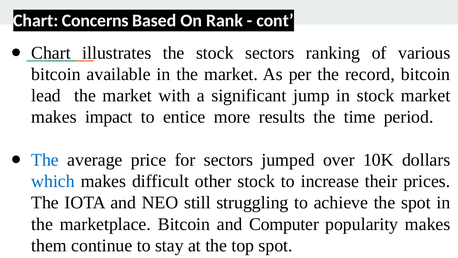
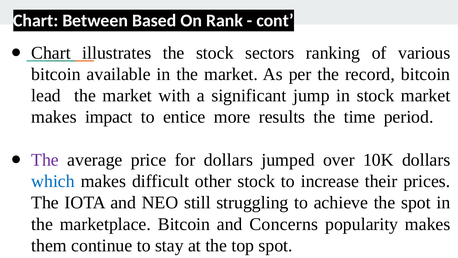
Concerns: Concerns -> Between (95, 21)
The colour: blue -> purple (45, 160)
for sectors: sectors -> dollars (228, 160)
Computer: Computer -> Concerns (284, 224)
